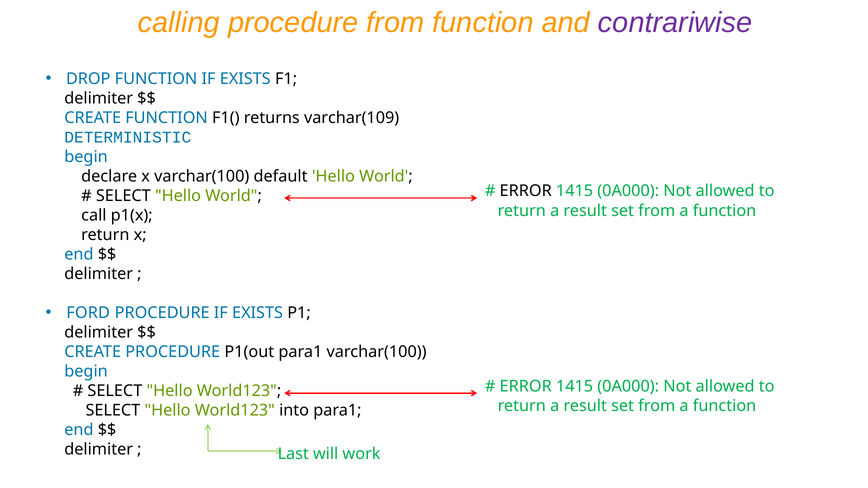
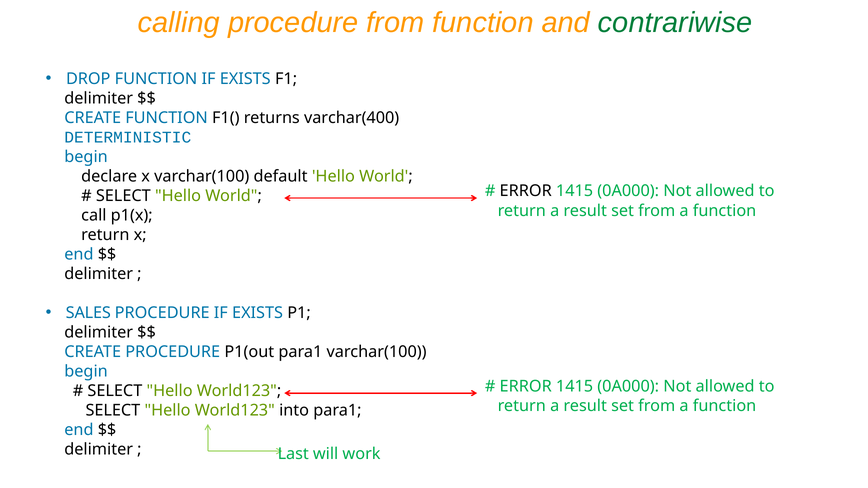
contrariwise colour: purple -> green (675, 23)
varchar(109: varchar(109 -> varchar(400 (352, 118)
FORD: FORD -> SALES (88, 313)
